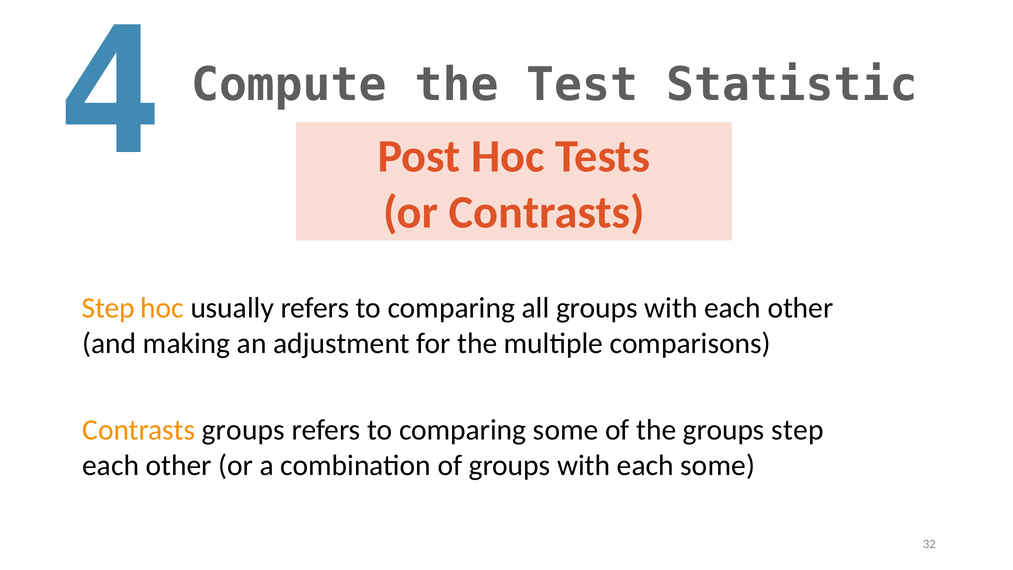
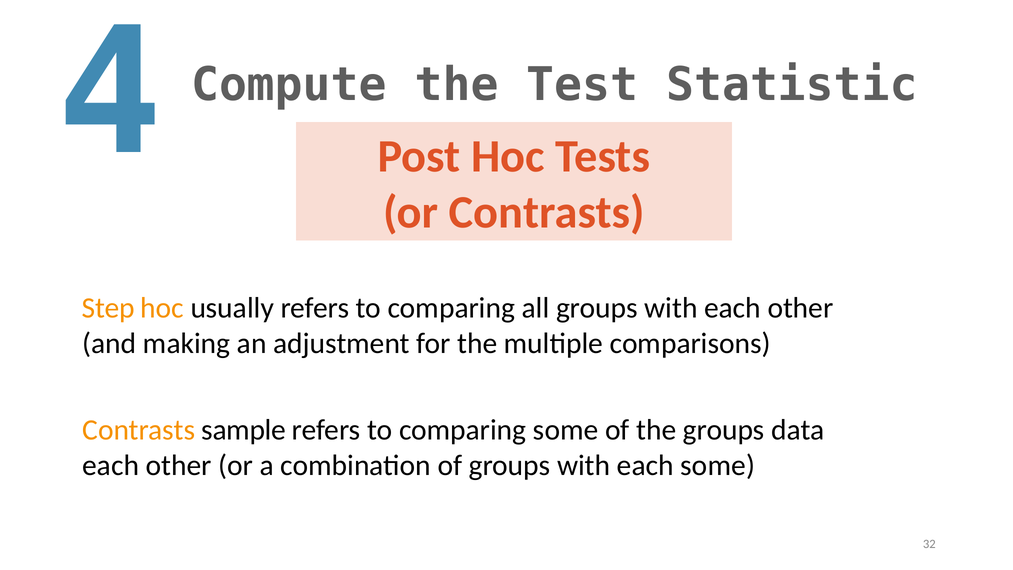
Contrasts groups: groups -> sample (244, 430)
groups step: step -> data (798, 430)
